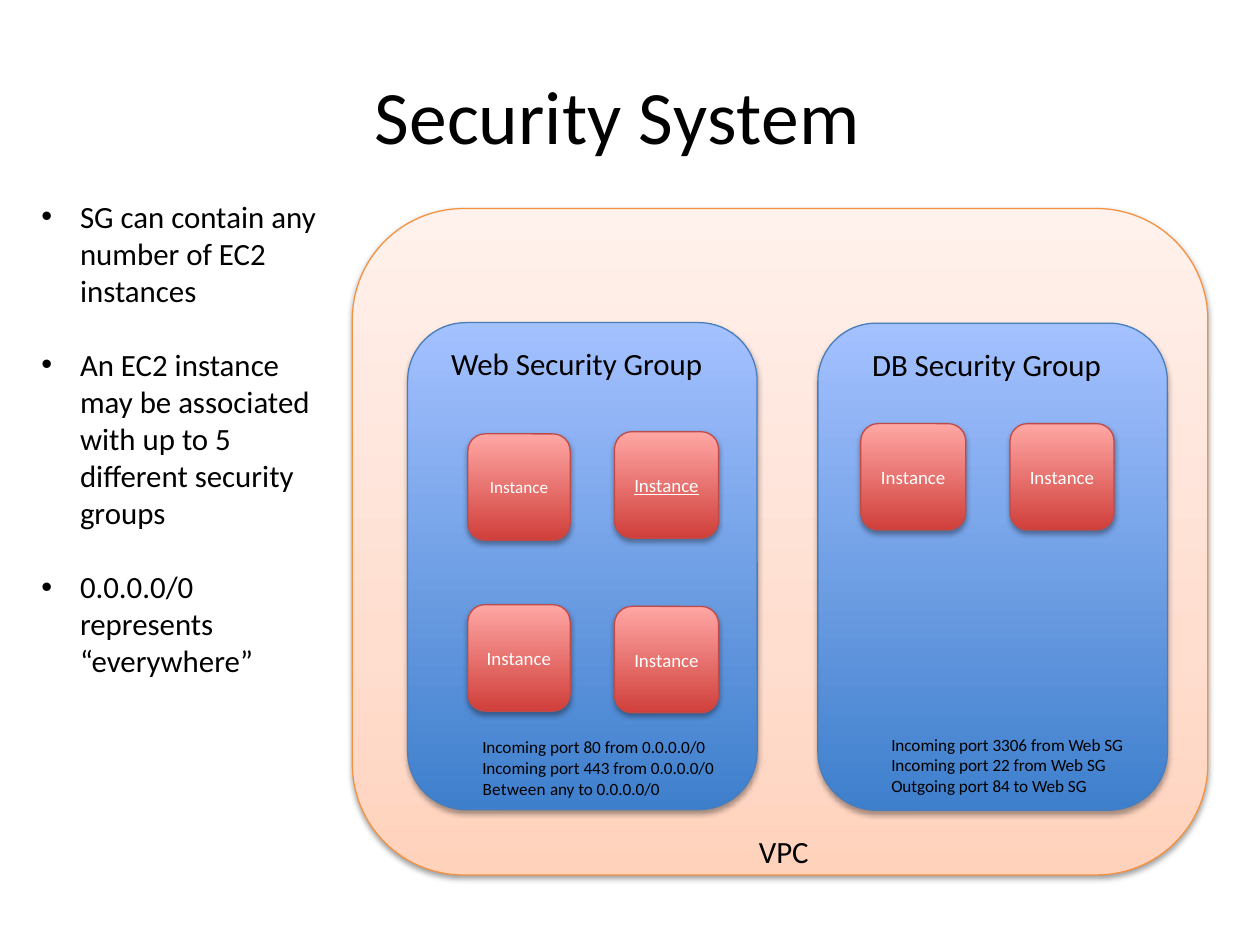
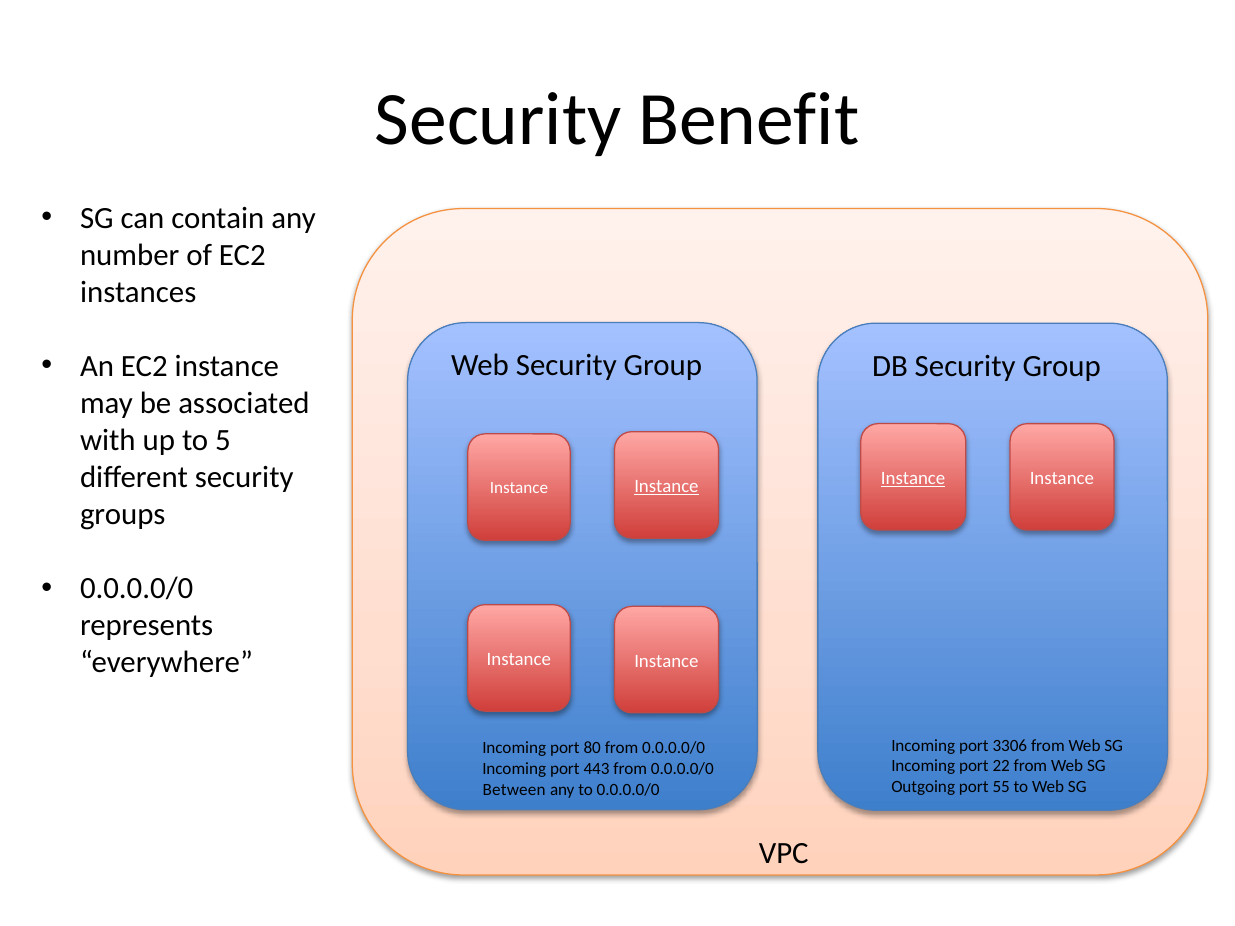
System: System -> Benefit (749, 120)
Instance underline: none -> present (913, 478)
84: 84 -> 55 (1001, 787)
